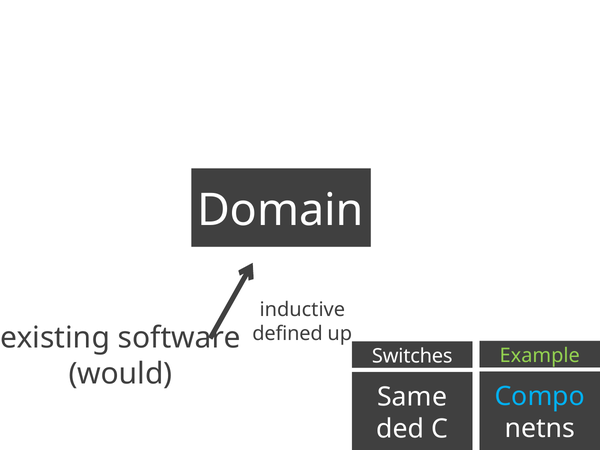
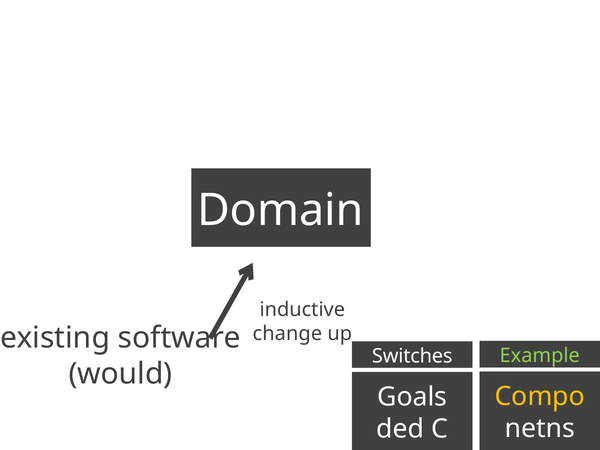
defined: defined -> change (287, 334)
Compo colour: light blue -> yellow (540, 397)
Same: Same -> Goals (412, 397)
